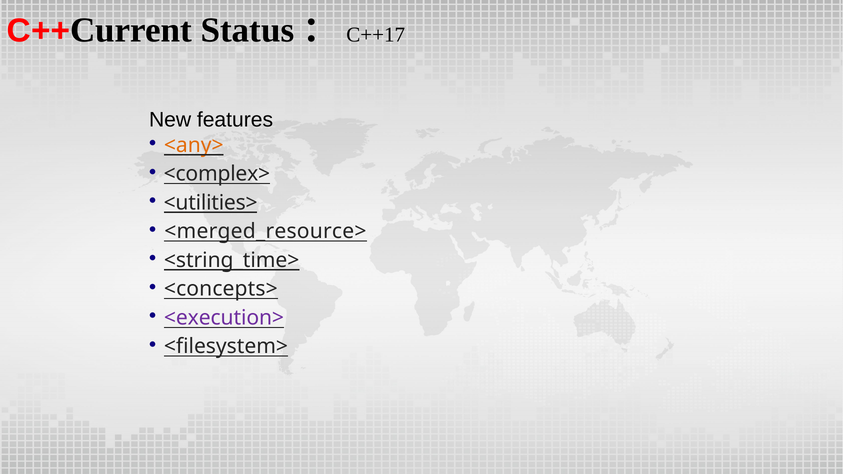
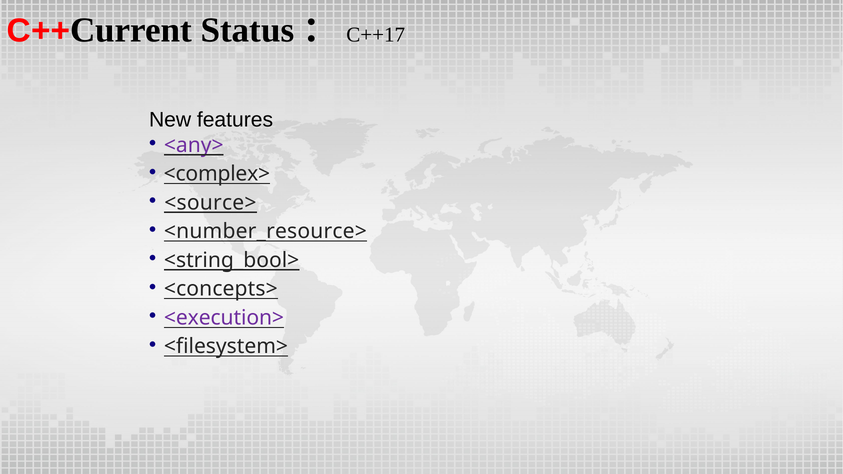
<any> colour: orange -> purple (194, 145)
<utilities>: <utilities> -> <source> (210, 203)
<merged_resource>: <merged_resource> -> <number_resource> (265, 231)
<string_time>: <string_time> -> <string_bool> (232, 260)
